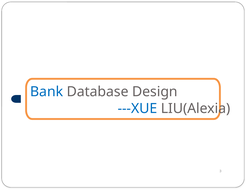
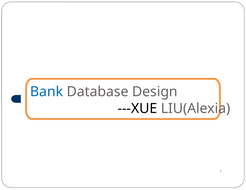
---XUE colour: blue -> black (137, 108)
